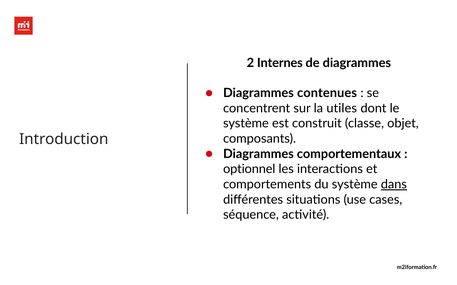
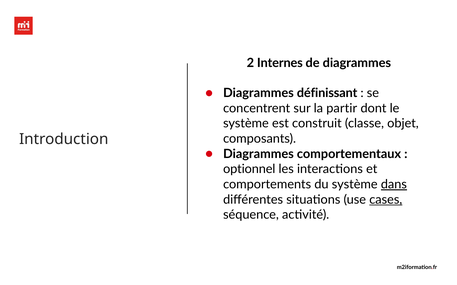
contenues: contenues -> définissant (327, 93)
utiles: utiles -> partir (342, 108)
cases underline: none -> present (386, 200)
